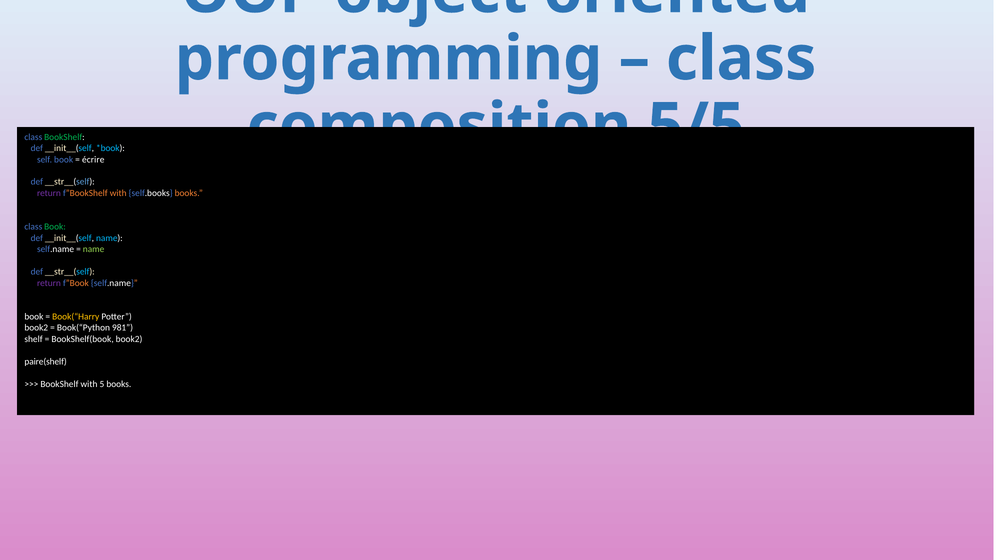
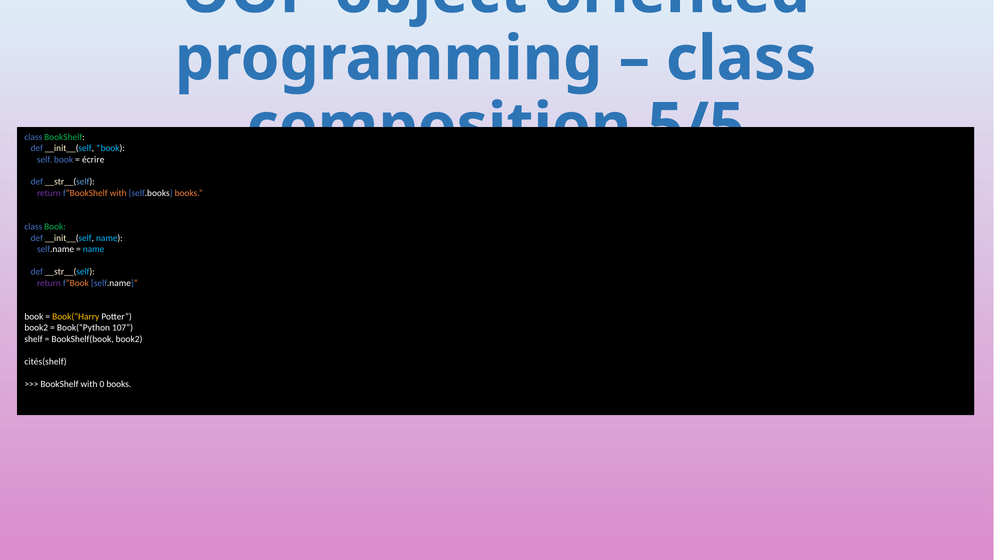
name colour: light green -> light blue (94, 249)
981: 981 -> 107 (123, 328)
paire(shelf: paire(shelf -> cités(shelf (46, 362)
5: 5 -> 0 (102, 384)
